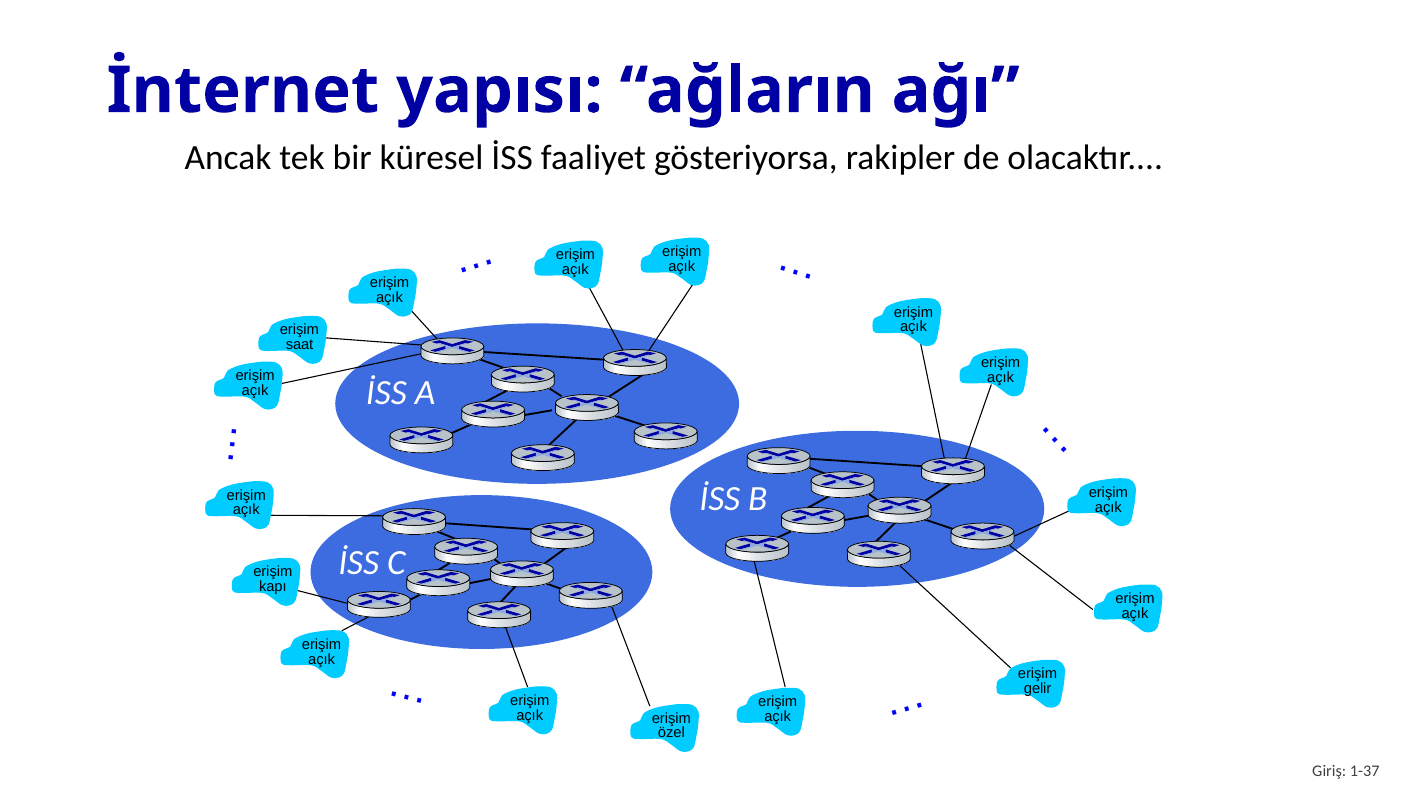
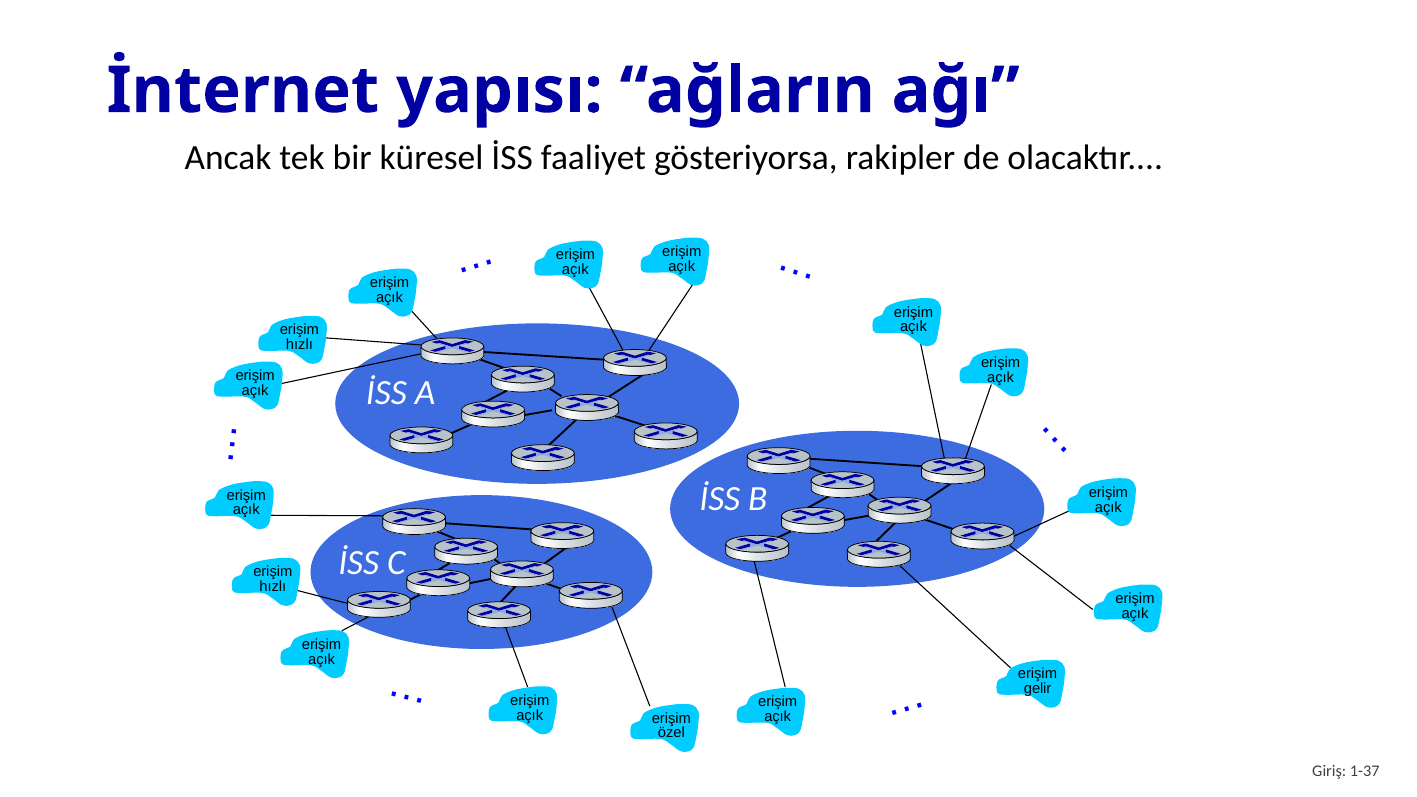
saat: saat -> hızlı (299, 345)
kapı: kapı -> hızlı (273, 587)
